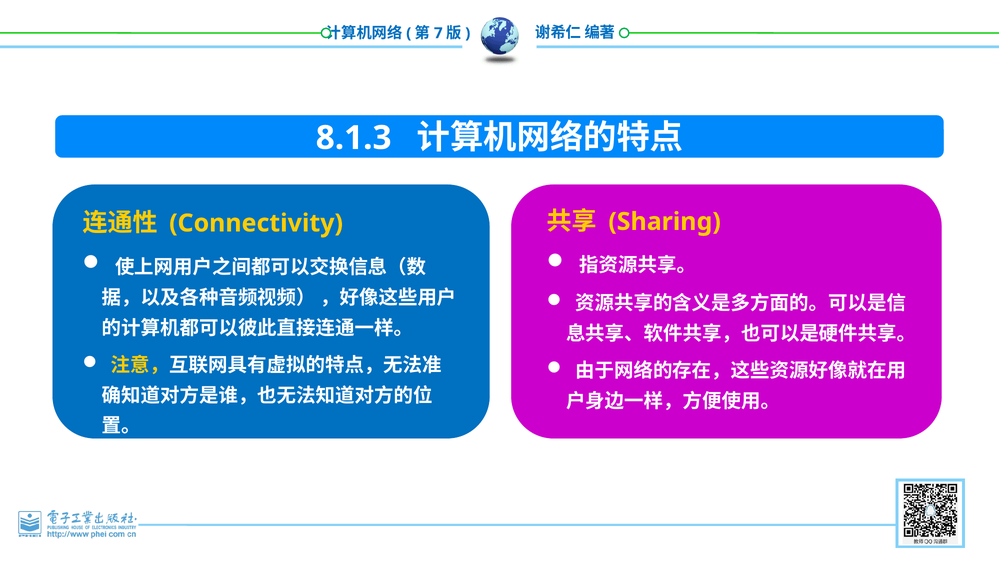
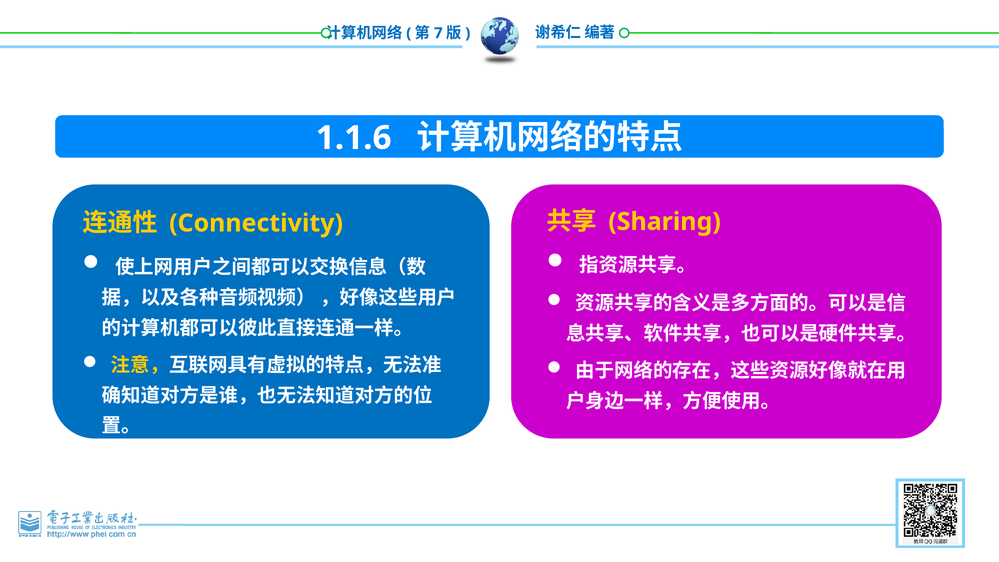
8.1.3: 8.1.3 -> 1.1.6 (354, 138)
